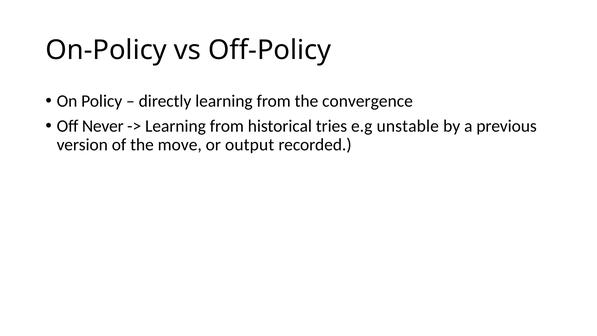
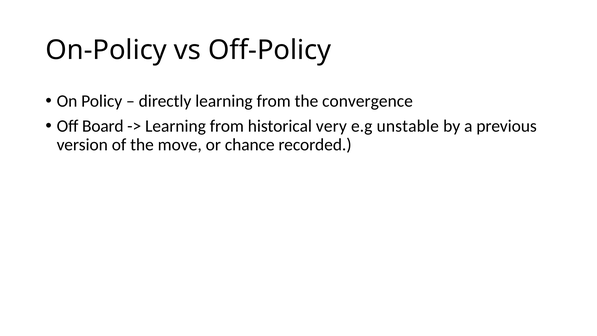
Never: Never -> Board (103, 126)
tries: tries -> very (331, 126)
output: output -> chance (250, 145)
